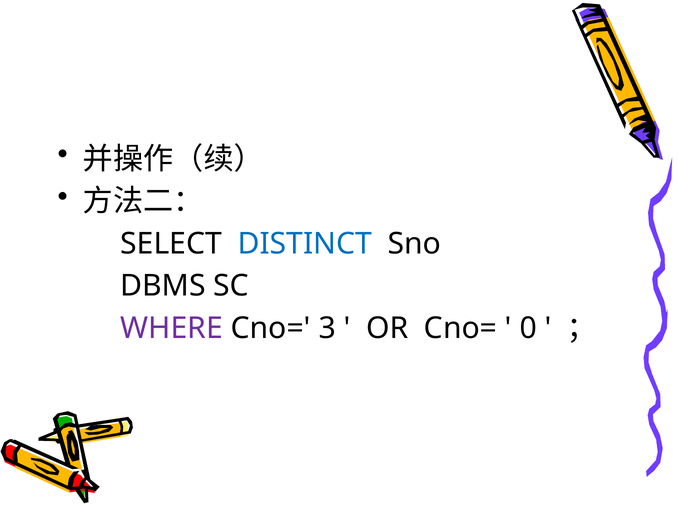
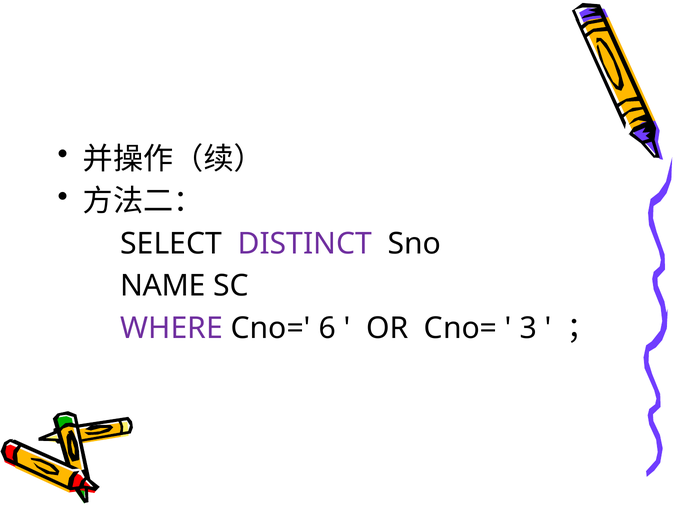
DISTINCT colour: blue -> purple (305, 244)
DBMS: DBMS -> NAME (163, 286)
3: 3 -> 6 (327, 328)
0: 0 -> 3 (528, 328)
